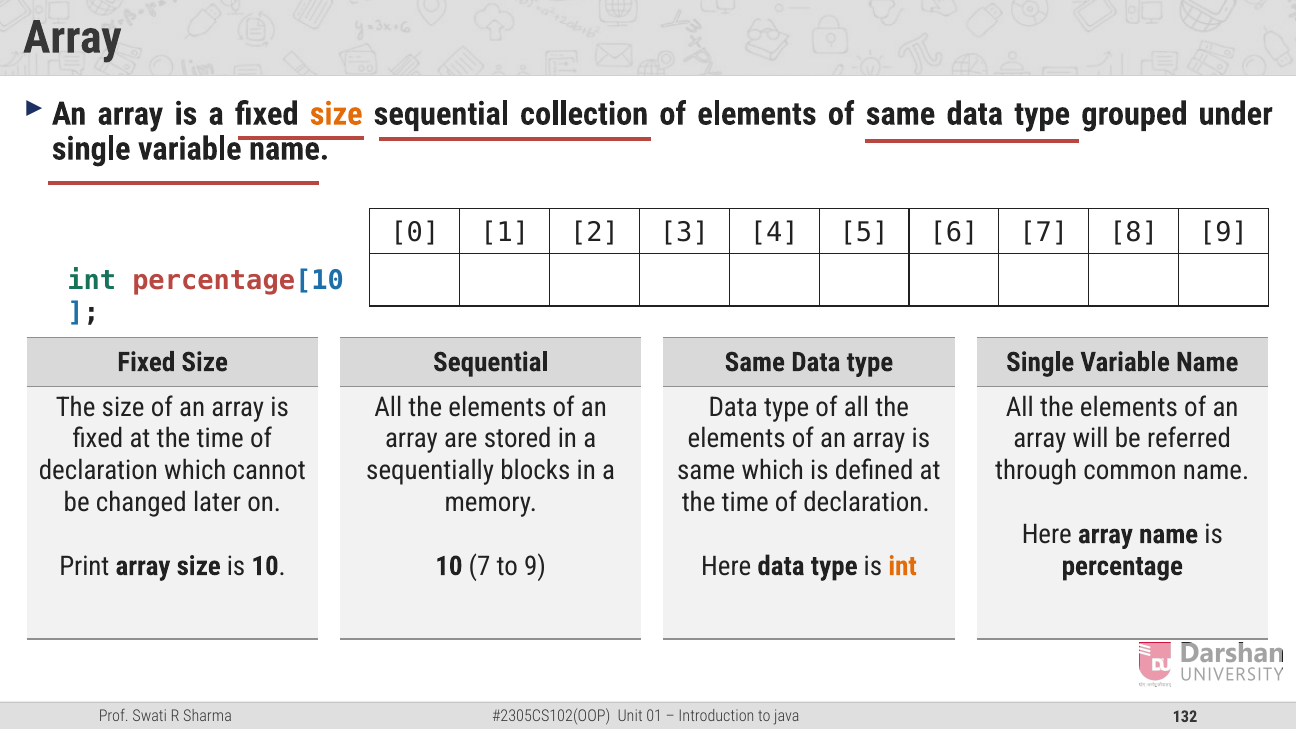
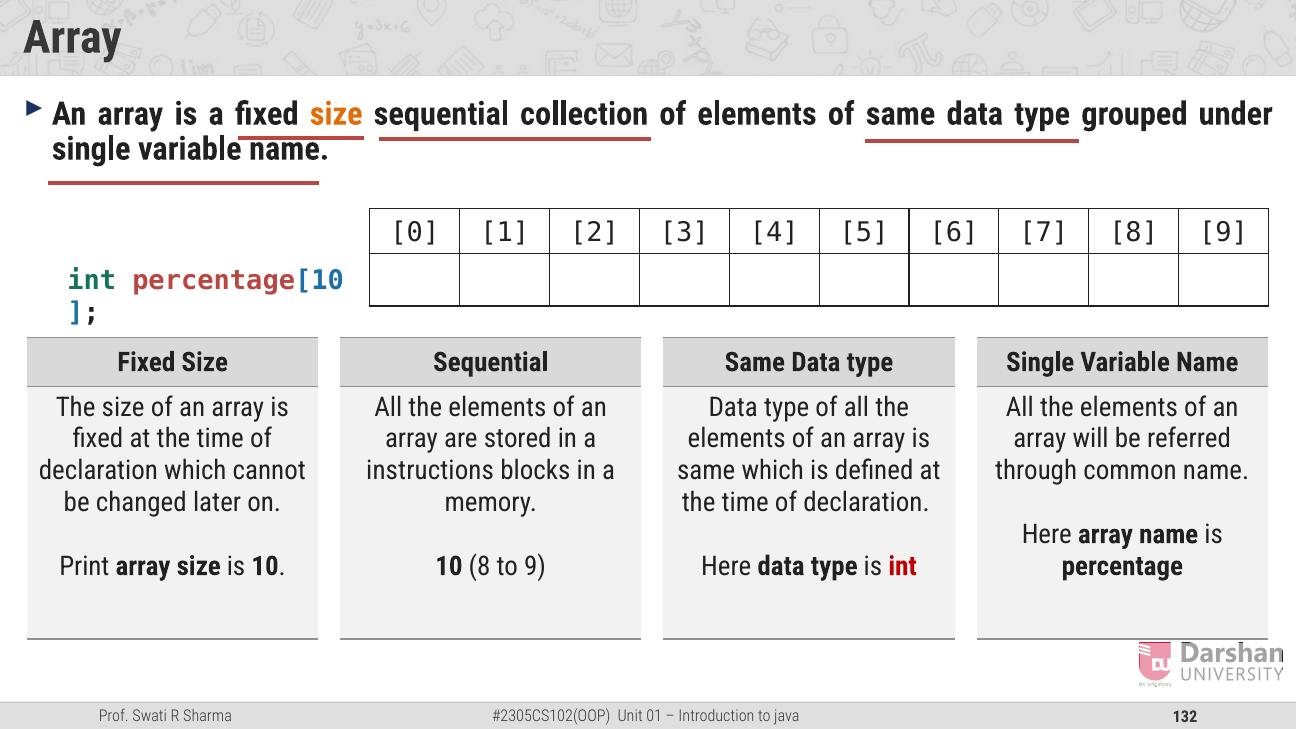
sequentially: sequentially -> instructions (430, 471)
int colour: orange -> red (902, 566)
10 7: 7 -> 8 (479, 566)
